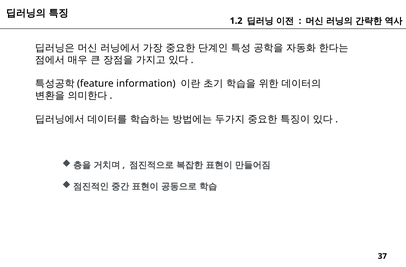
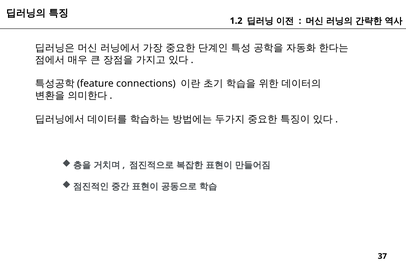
information: information -> connections (146, 83)
